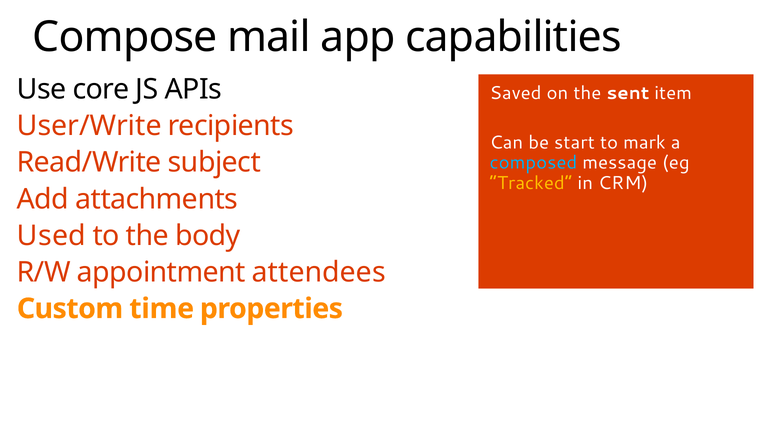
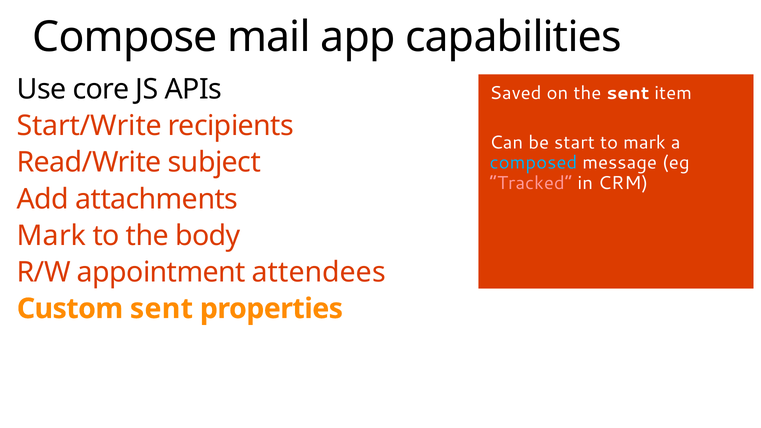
User/Write: User/Write -> Start/Write (89, 126)
Tracked colour: yellow -> pink (531, 183)
Used: Used -> Mark (52, 236)
Custom time: time -> sent (161, 309)
